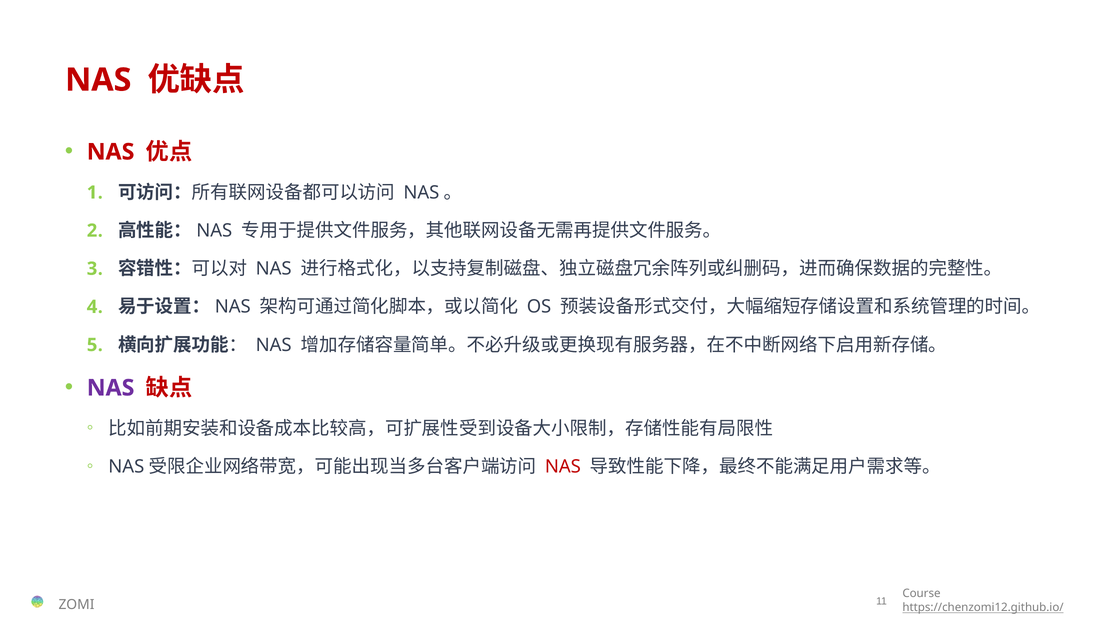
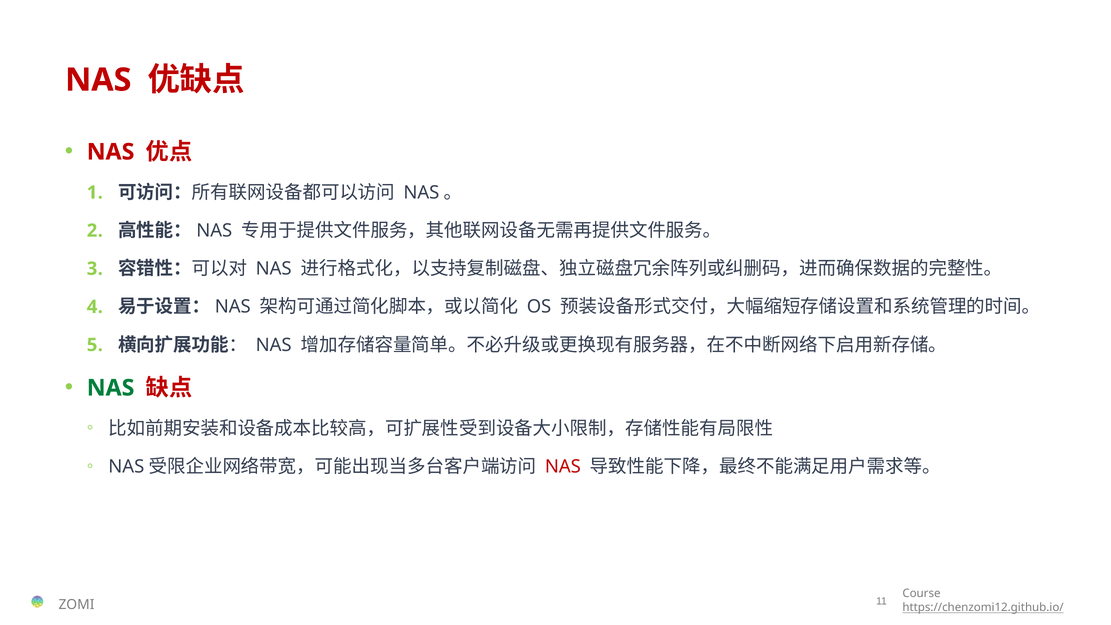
NAS colour: purple -> green (111, 388)
